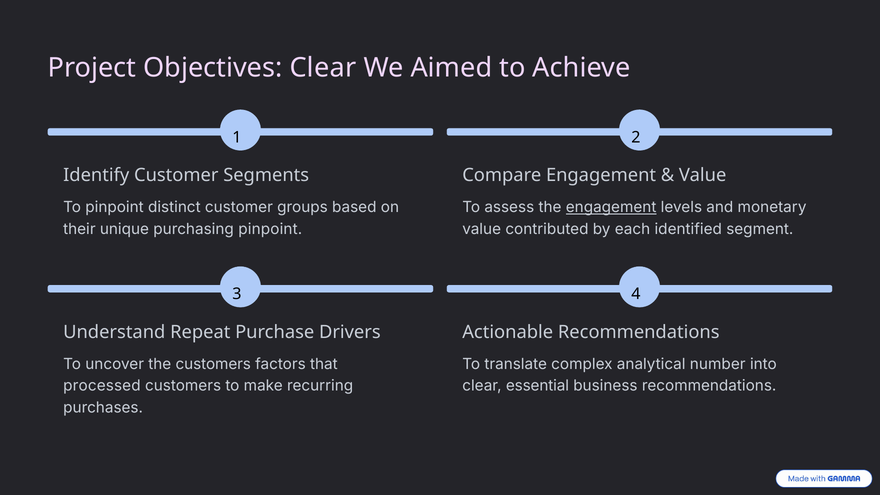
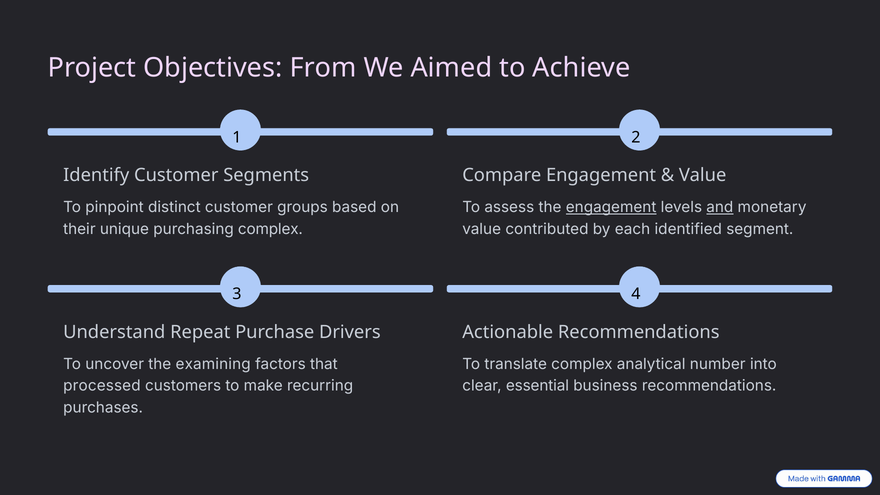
Objectives Clear: Clear -> From (323, 68)
and underline: none -> present (720, 207)
purchasing pinpoint: pinpoint -> complex (270, 229)
the customers: customers -> examining (213, 364)
